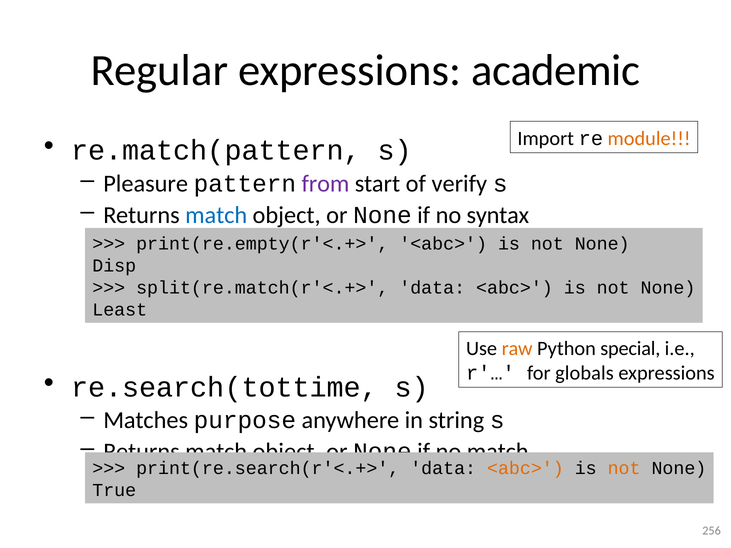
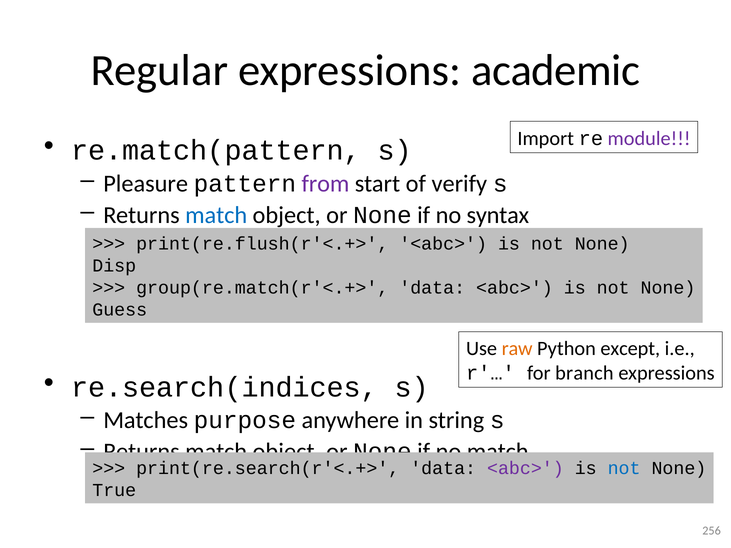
module colour: orange -> purple (649, 139)
print(re.empty(r'<.+>: print(re.empty(r'<.+> -> print(re.flush(r'<.+> (262, 244)
split(re.match(r'<.+>: split(re.match(r'<.+> -> group(re.match(r'<.+> (262, 288)
Least: Least -> Guess (120, 310)
special: special -> except (630, 349)
globals: globals -> branch (584, 373)
re.search(tottime: re.search(tottime -> re.search(indices (225, 387)
<abc> colour: orange -> purple (525, 468)
not colour: orange -> blue (624, 468)
